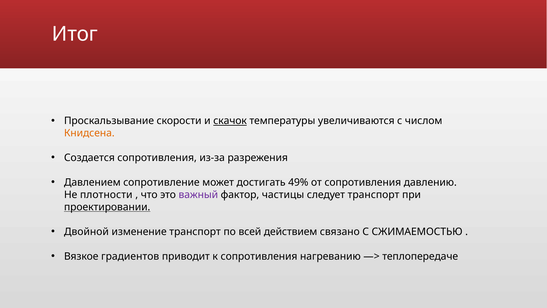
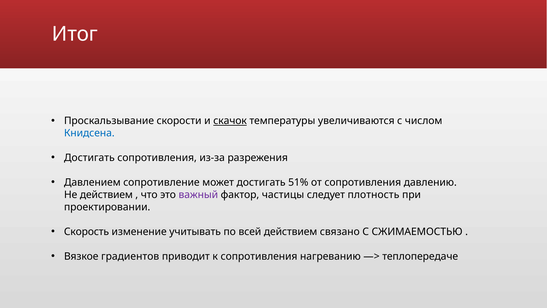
Книдсена colour: orange -> blue (89, 133)
Создается: Создается -> Достигать (89, 158)
49%: 49% -> 51% (298, 182)
Не плотности: плотности -> действием (106, 195)
следует транспорт: транспорт -> плотность (373, 195)
проектировании underline: present -> none (107, 207)
Двойной: Двойной -> Скорость (87, 231)
изменение транспорт: транспорт -> учитывать (195, 231)
